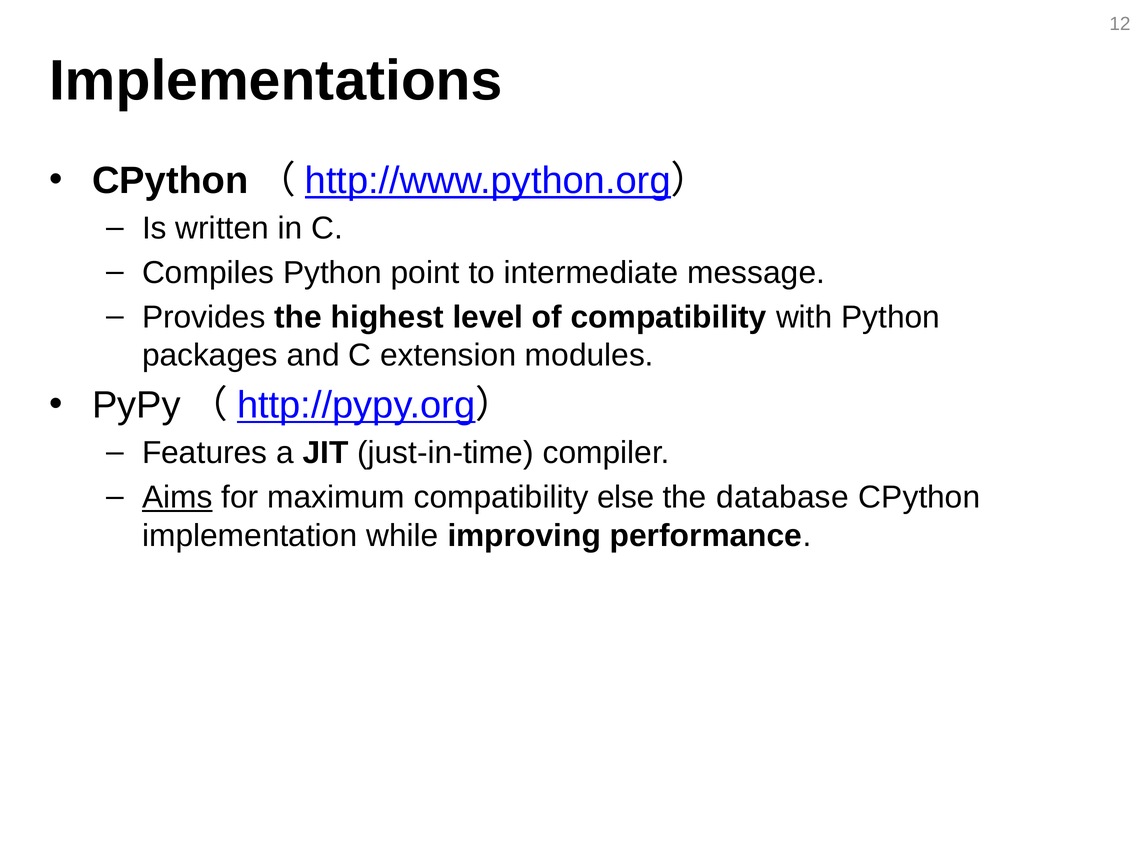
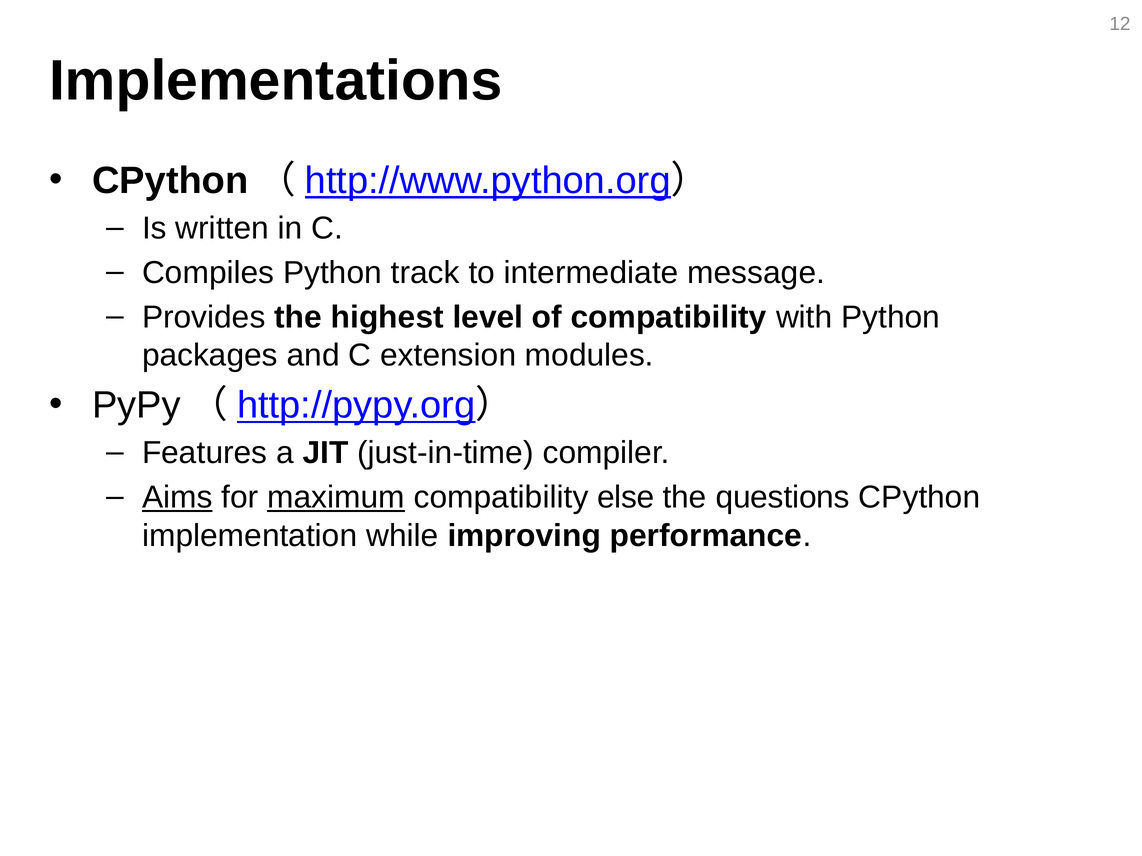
point: point -> track (425, 273)
maximum underline: none -> present (336, 498)
database: database -> questions (783, 498)
